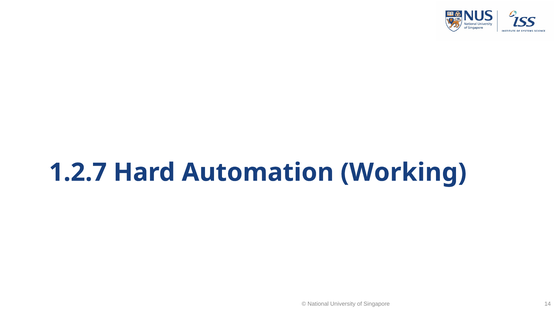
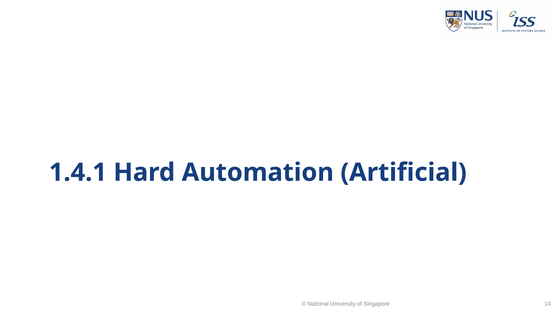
1.2.7: 1.2.7 -> 1.4.1 (78, 173)
Working: Working -> Artificial (404, 173)
